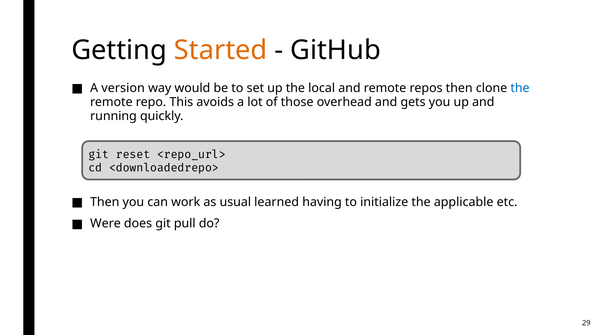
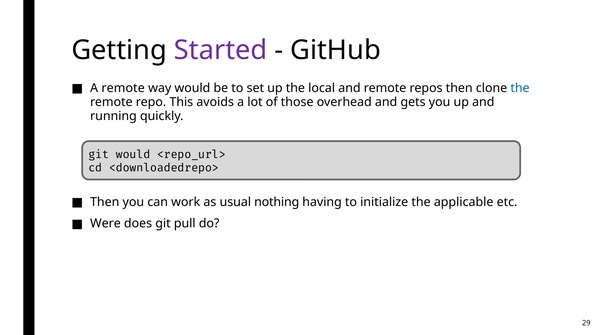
Started colour: orange -> purple (221, 50)
A version: version -> remote (123, 88)
git reset: reset -> would (133, 154)
learned: learned -> nothing (277, 202)
